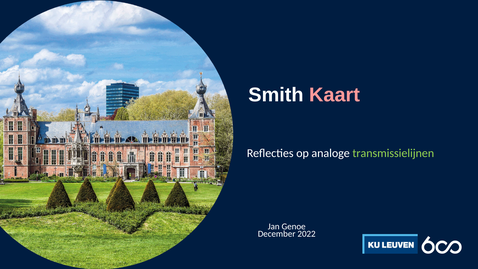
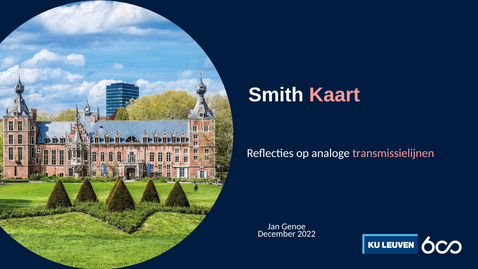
transmissielijnen colour: light green -> pink (393, 153)
